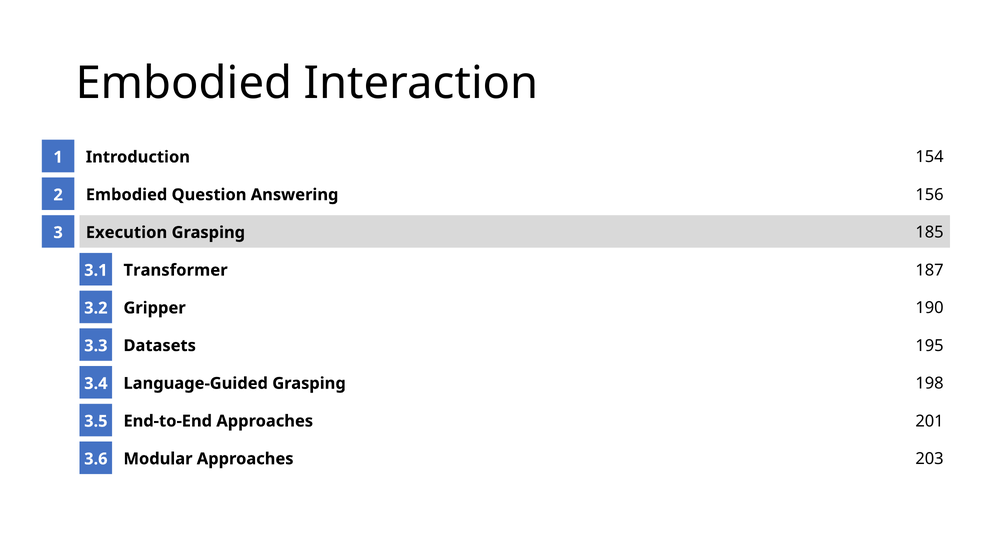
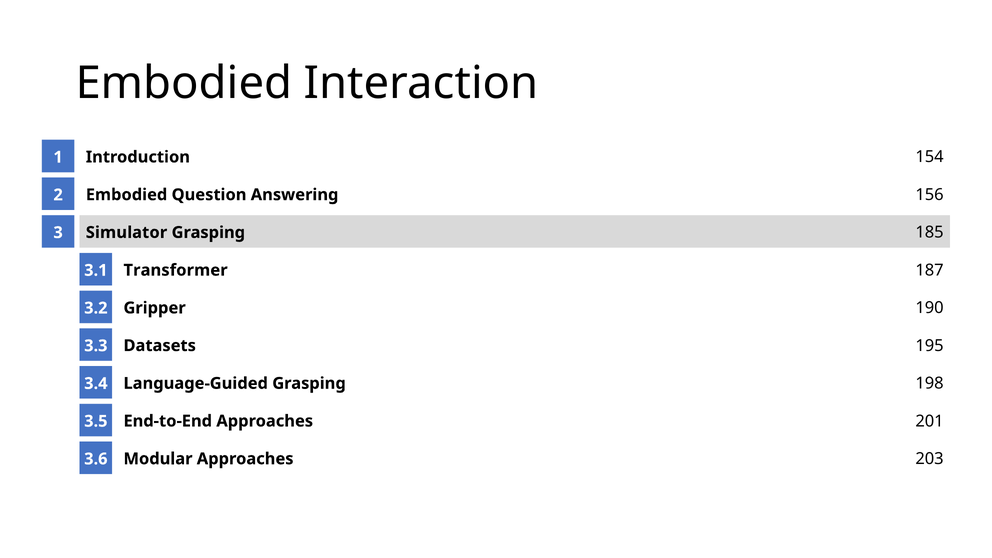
Execution: Execution -> Simulator (126, 232)
